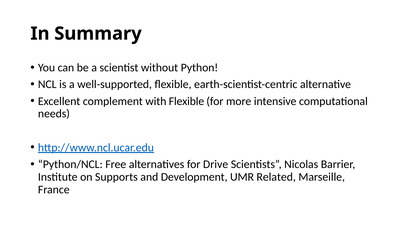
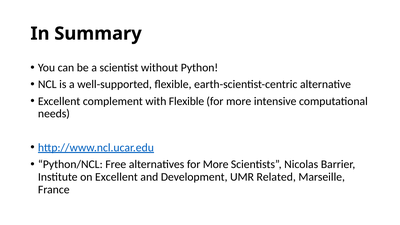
alternatives for Drive: Drive -> More (216, 164)
on Supports: Supports -> Excellent (116, 177)
